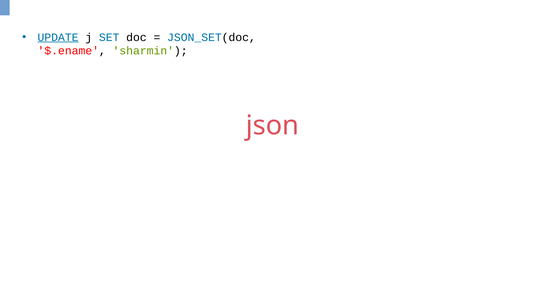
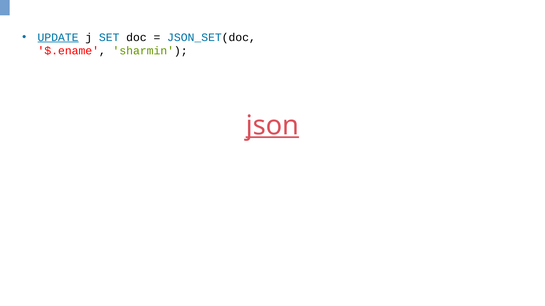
json underline: none -> present (272, 126)
